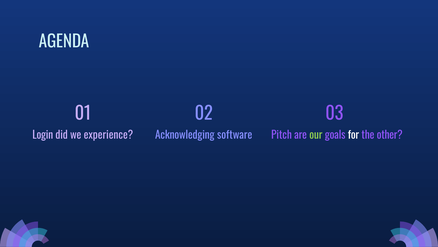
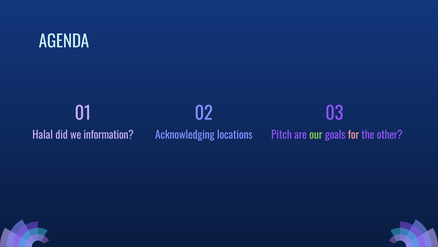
Login: Login -> Halal (43, 135)
experience: experience -> information (109, 135)
software: software -> locations (235, 135)
for colour: white -> pink (353, 135)
